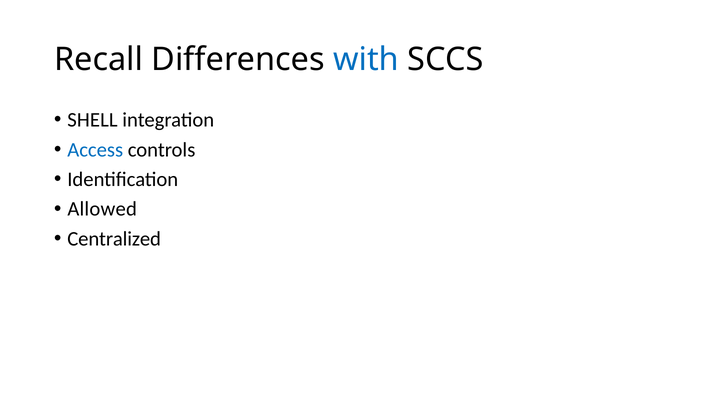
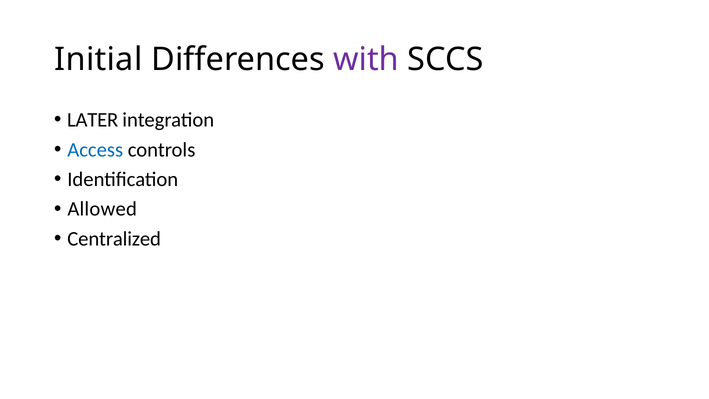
Recall: Recall -> Initial (98, 60)
with colour: blue -> purple (366, 60)
SHELL: SHELL -> LATER (93, 120)
